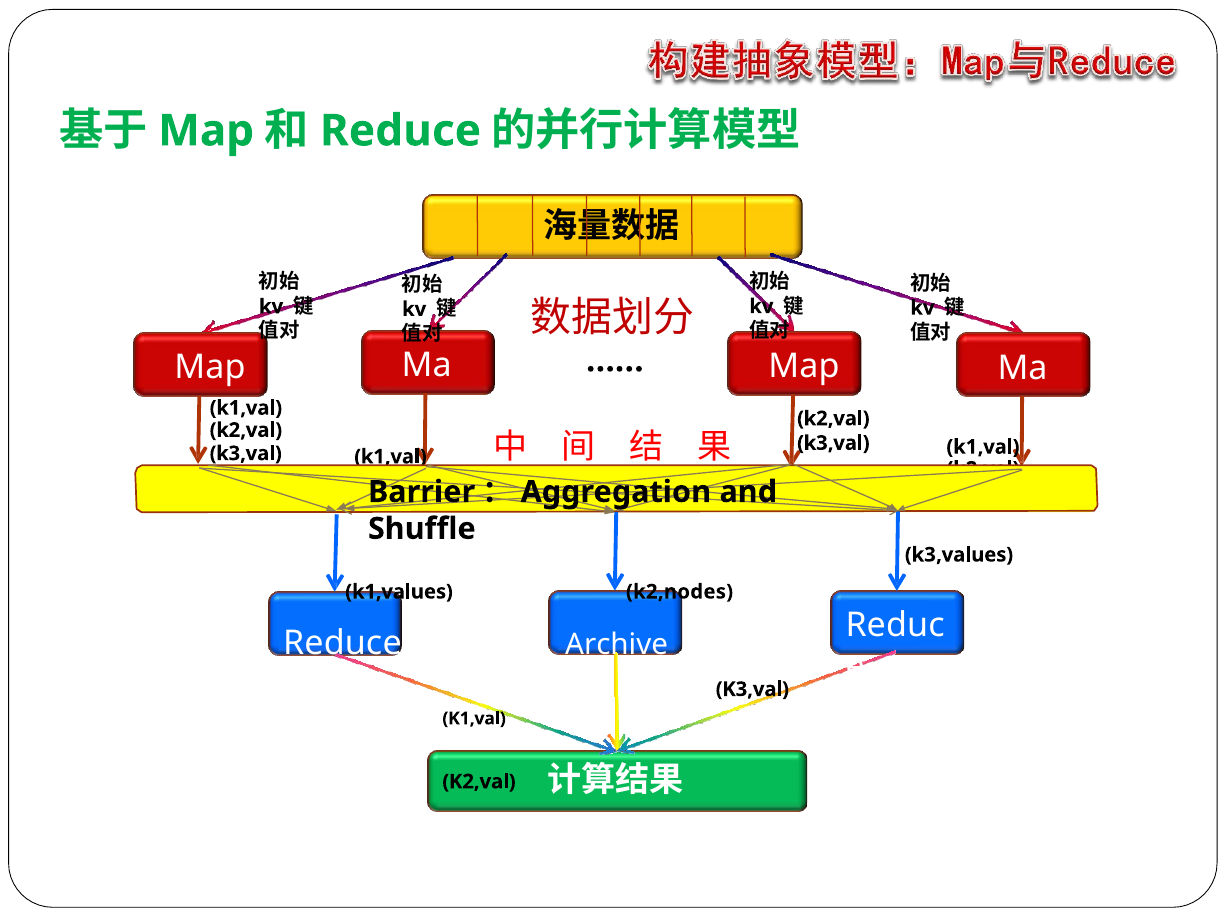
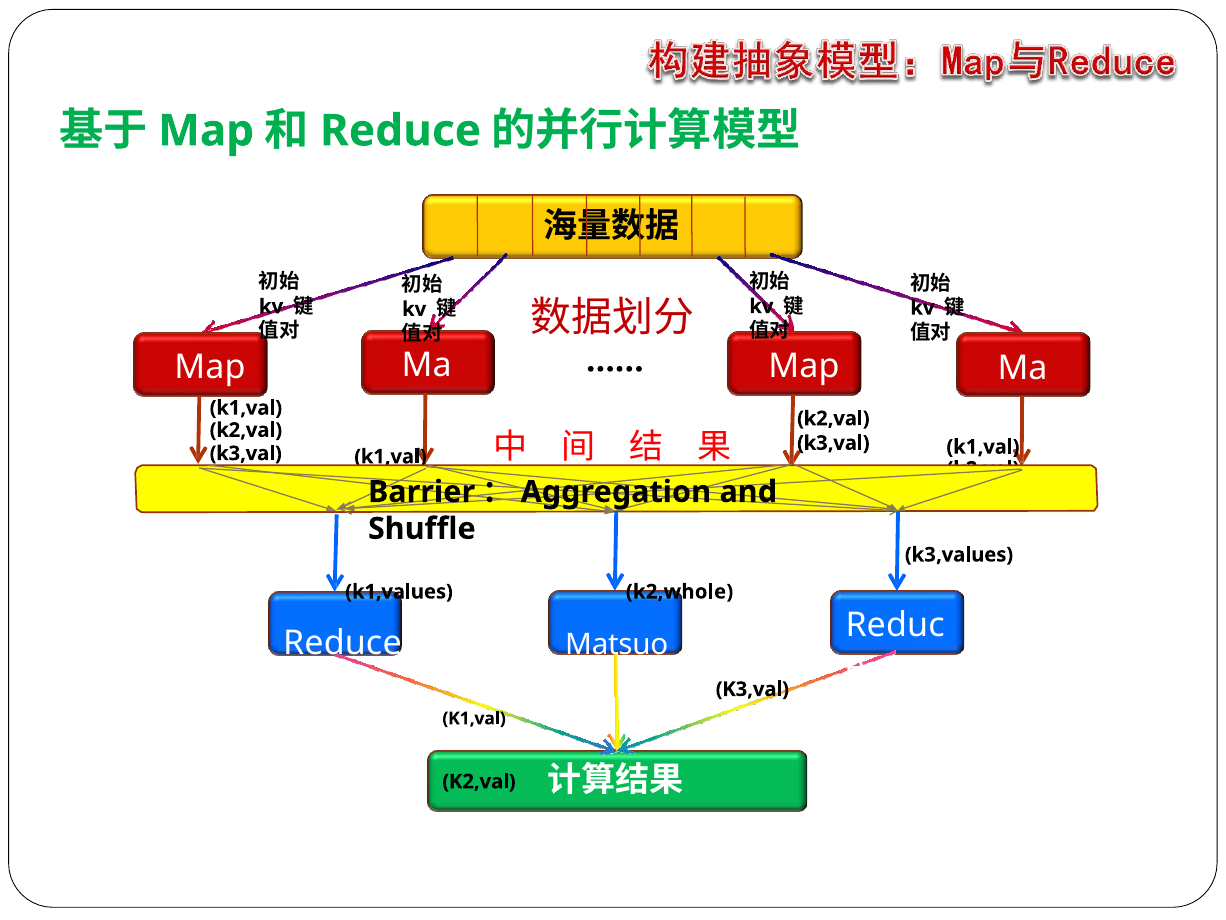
k2,nodes: k2,nodes -> k2,whole (680, 591)
Archive: Archive -> Matsuo (617, 644)
